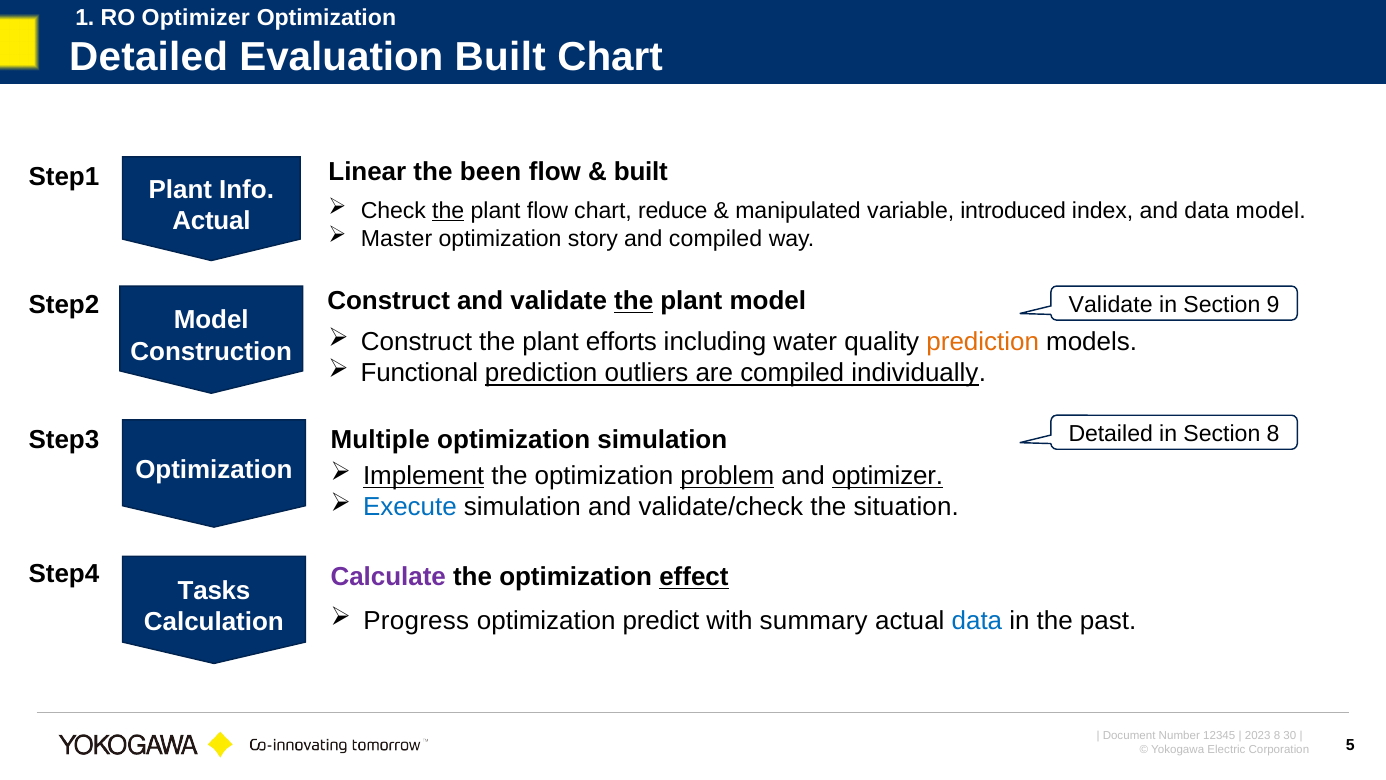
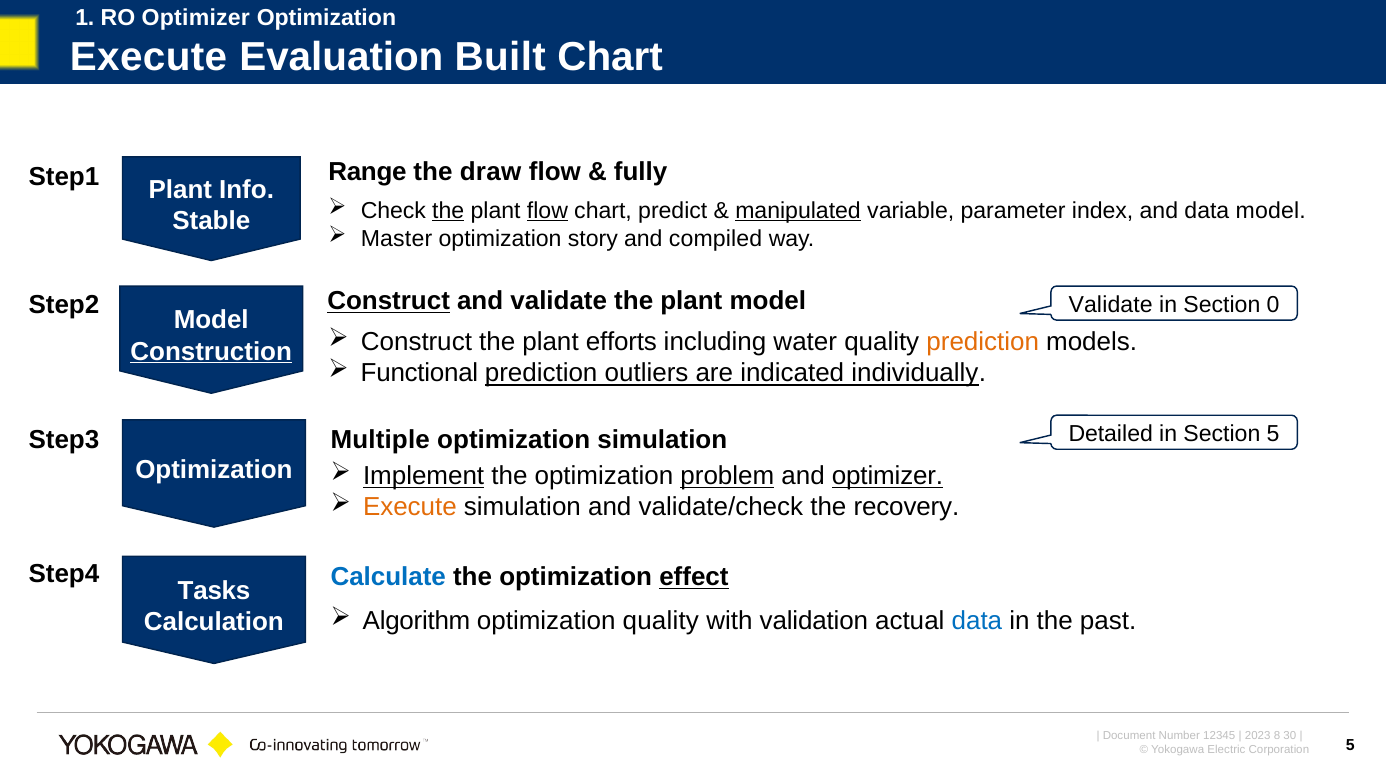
Detailed: Detailed -> Execute (148, 57)
Linear: Linear -> Range (367, 172)
been: been -> draw (491, 172)
built: built -> fully (641, 172)
flow underline: none -> present (547, 211)
reduce: reduce -> predict (673, 211)
manipulated underline: none -> present (798, 211)
introduced: introduced -> parameter (1013, 211)
Actual: Actual -> Stable (211, 221)
Construct underline: none -> present (389, 301)
the underline: present -> none (634, 301)
9: 9 -> 0 (1273, 305)
Construction underline: none -> present (211, 351)
are compiled: compiled -> indicated (792, 373)
Section 8: 8 -> 5 (1273, 434)
Execute colour: blue -> orange (410, 507)
situation: situation -> recovery (906, 507)
Calculate colour: purple -> blue (388, 577)
Progress: Progress -> Algorithm (417, 620)
optimization predict: predict -> quality (661, 620)
summary: summary -> validation (814, 620)
